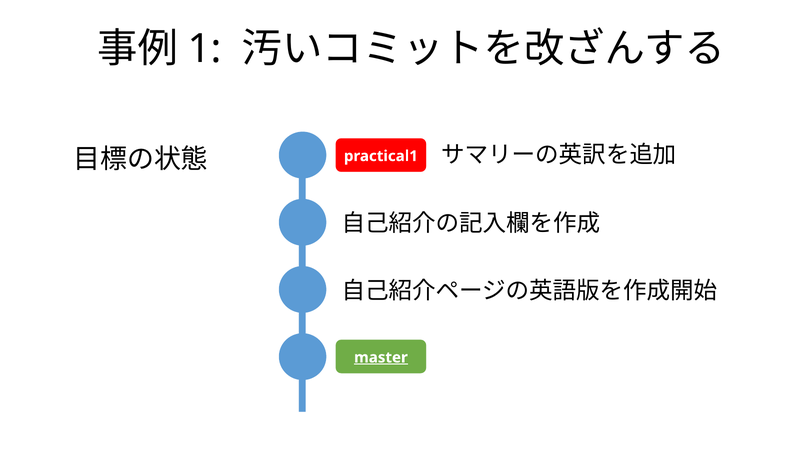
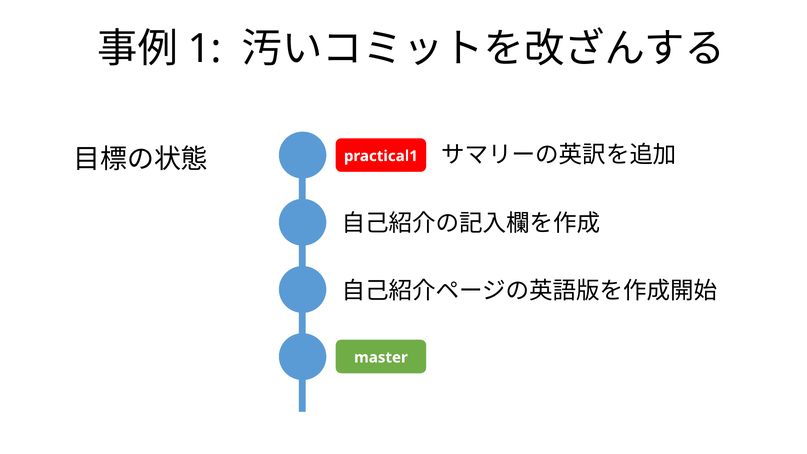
master underline: present -> none (381, 357)
